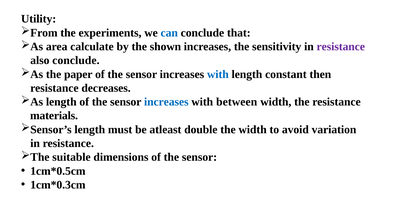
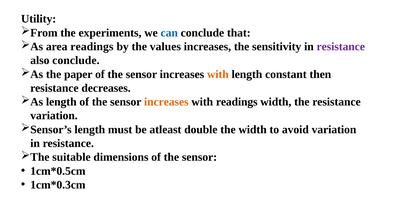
area calculate: calculate -> readings (92, 47)
shown: shown -> values (165, 47)
with colour: blue -> orange (218, 74)
increases colour: blue -> orange (166, 102)
with between: between -> readings (237, 102)
materials: materials -> variation (54, 116)
